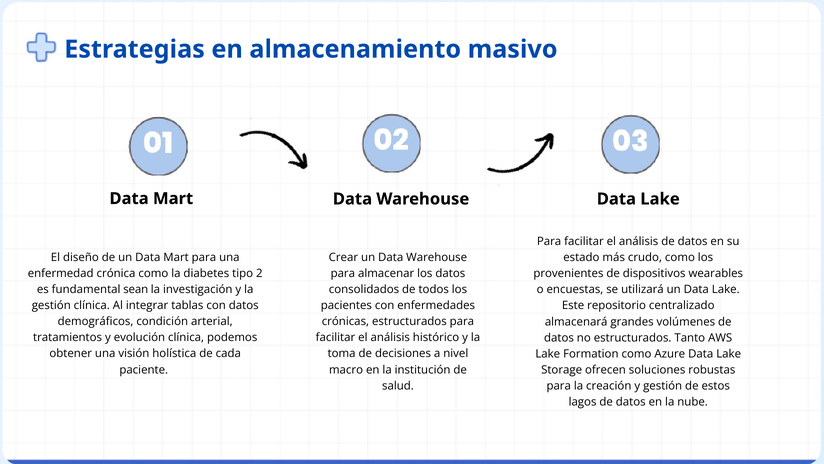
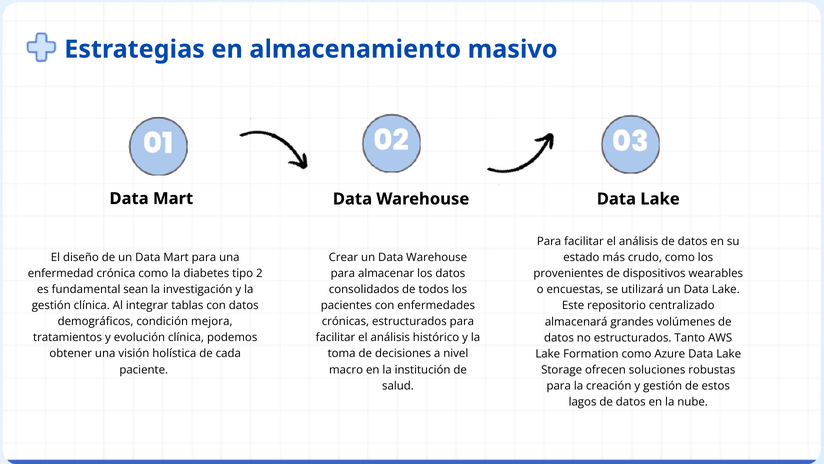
arterial: arterial -> mejora (212, 321)
